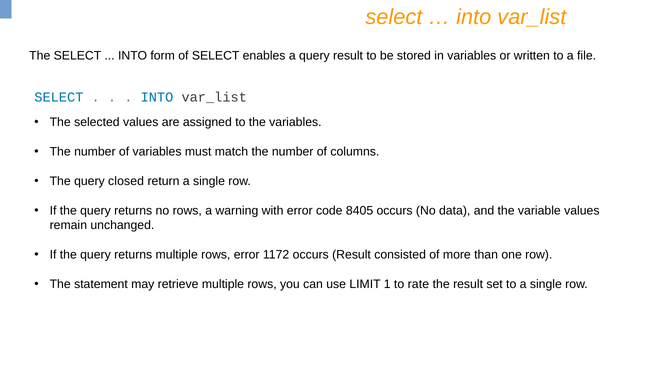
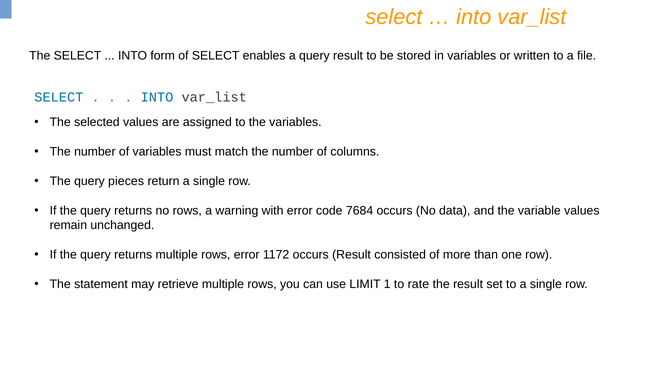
closed: closed -> pieces (126, 181)
8405: 8405 -> 7684 (360, 210)
